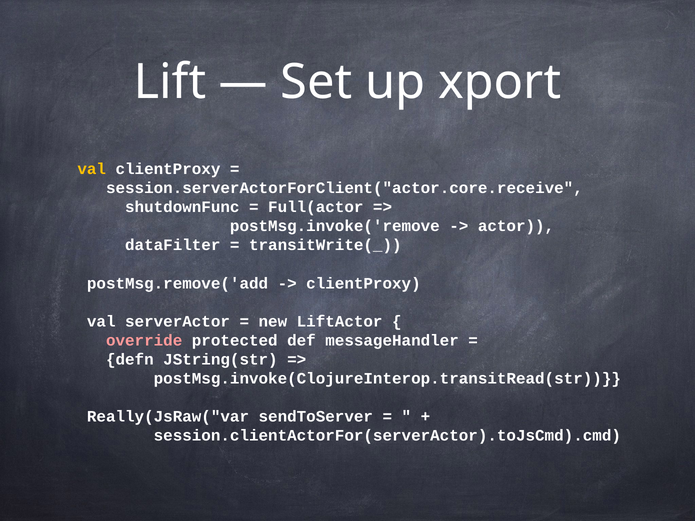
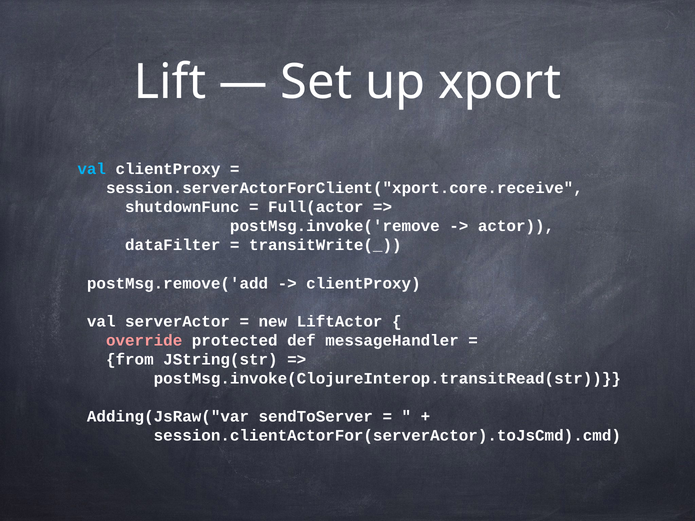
val colour: yellow -> light blue (92, 169)
session.serverActorForClient("actor.core.receive: session.serverActorForClient("actor.core.receive -> session.serverActorForClient("xport.core.receive (344, 188)
defn: defn -> from (130, 360)
Really(JsRaw("var: Really(JsRaw("var -> Adding(JsRaw("var (168, 417)
